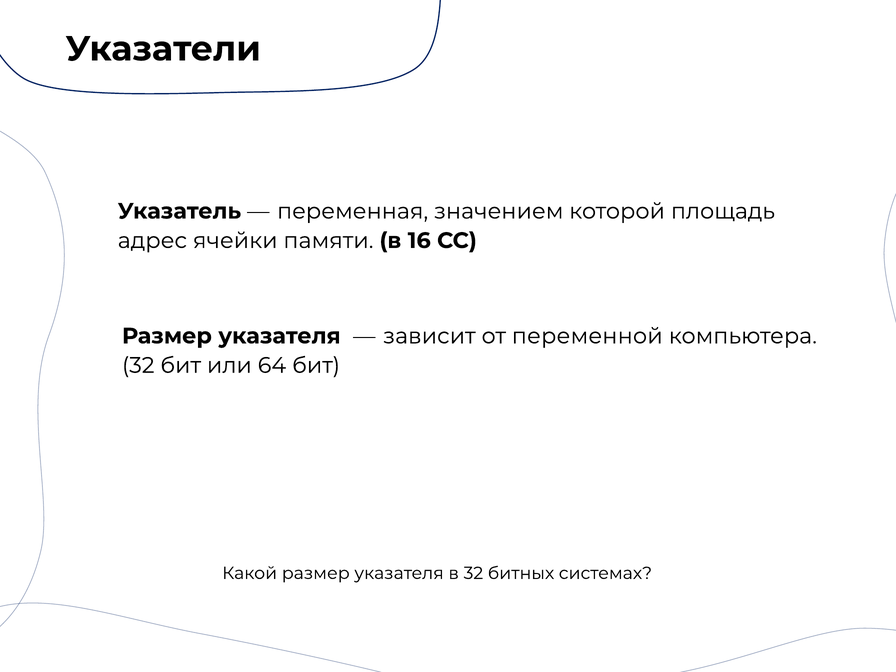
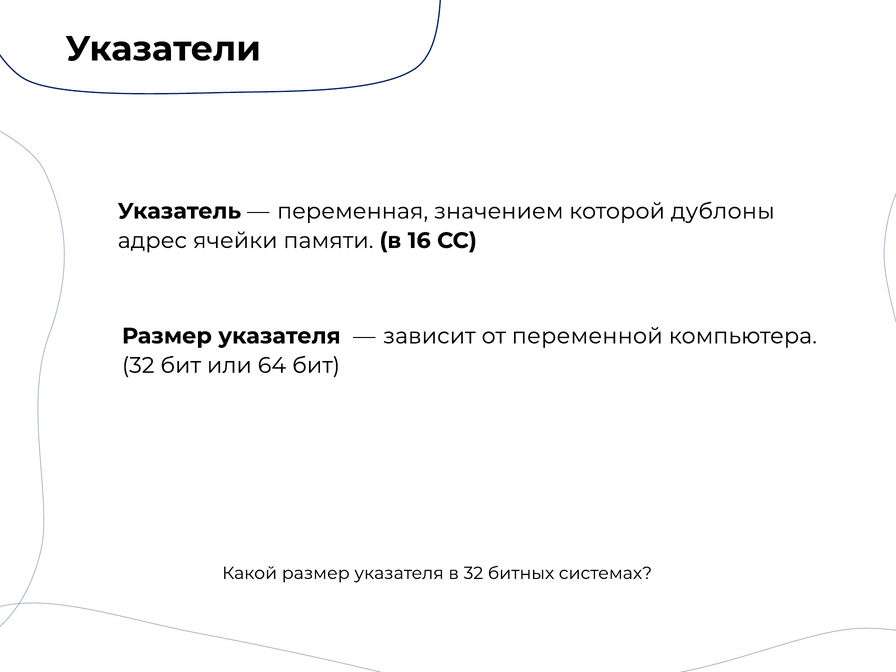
площадь: площадь -> дублоны (723, 211)
